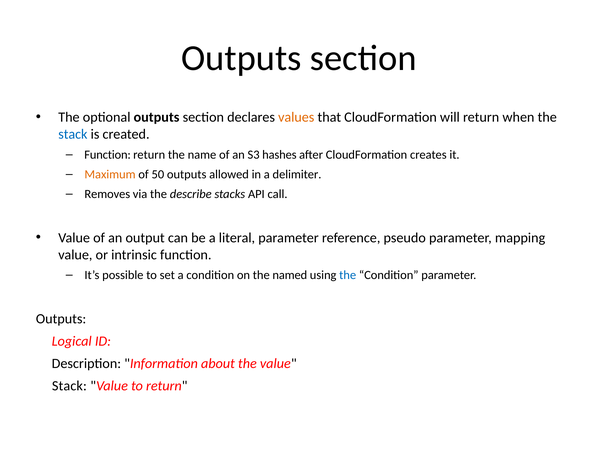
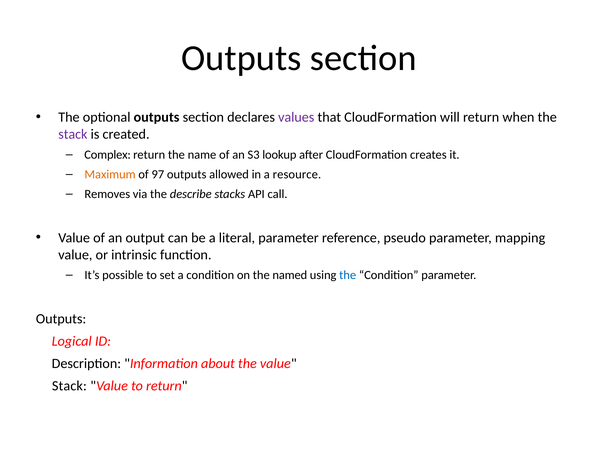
values colour: orange -> purple (296, 117)
stack colour: blue -> purple (73, 134)
Function: Function -> Complex (108, 155)
hashes: hashes -> lookup (279, 155)
50: 50 -> 97 (158, 174)
delimiter: delimiter -> resource (297, 174)
